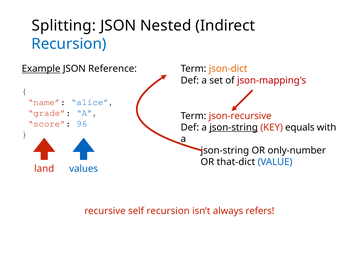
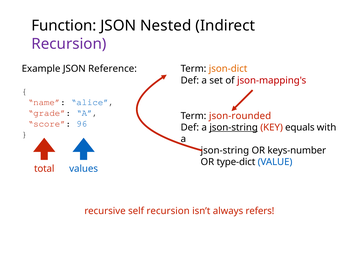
Splitting: Splitting -> Function (64, 26)
Recursion colour: blue -> purple (69, 44)
Example underline: present -> none (41, 69)
json-recursive: json-recursive -> json-rounded (240, 116)
only-number: only-number -> keys-number (297, 151)
that-dict: that-dict -> type-dict (236, 163)
land: land -> total (44, 169)
